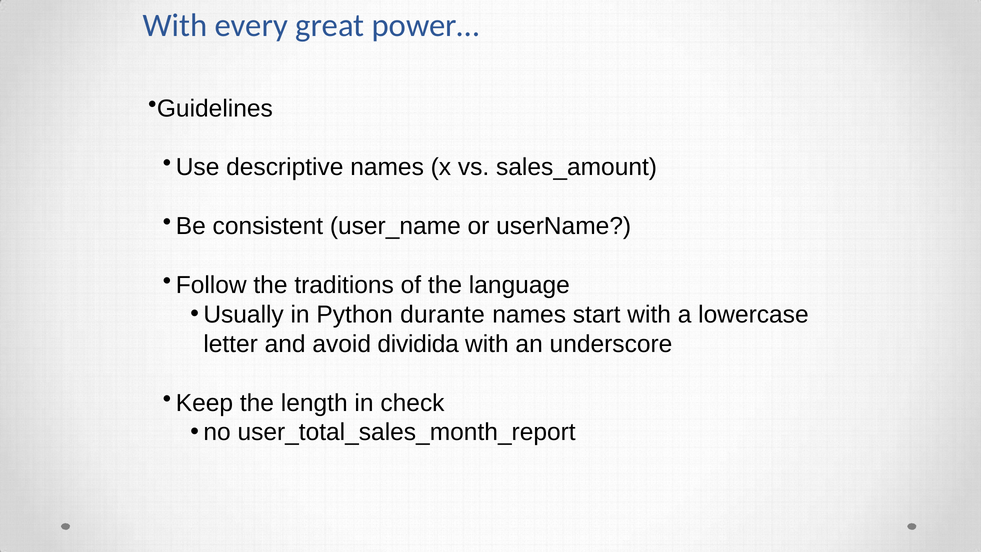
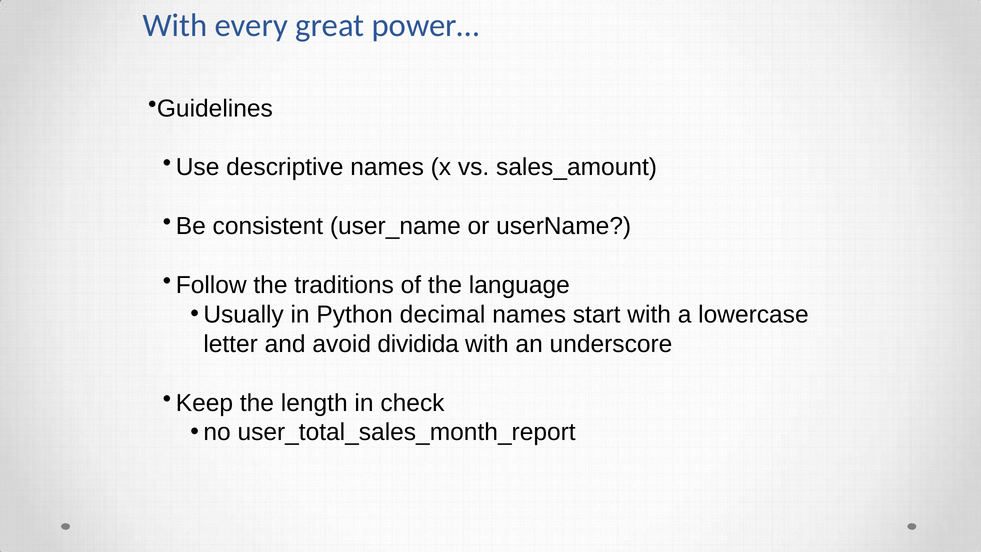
durante: durante -> decimal (443, 314)
